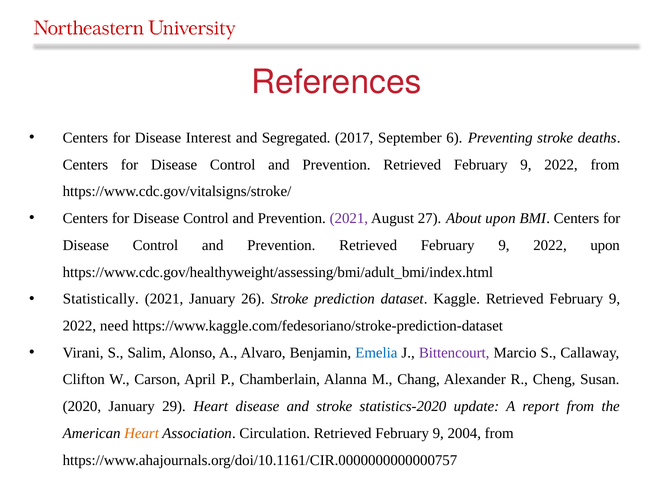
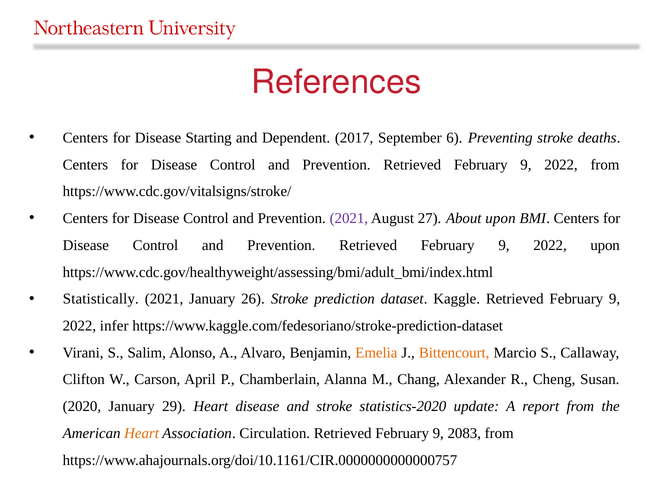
Interest: Interest -> Starting (209, 138)
Segregated: Segregated -> Dependent (296, 138)
need: need -> infer (114, 326)
Emelia colour: blue -> orange (376, 353)
Bittencourt colour: purple -> orange (454, 353)
2004: 2004 -> 2083 (464, 433)
